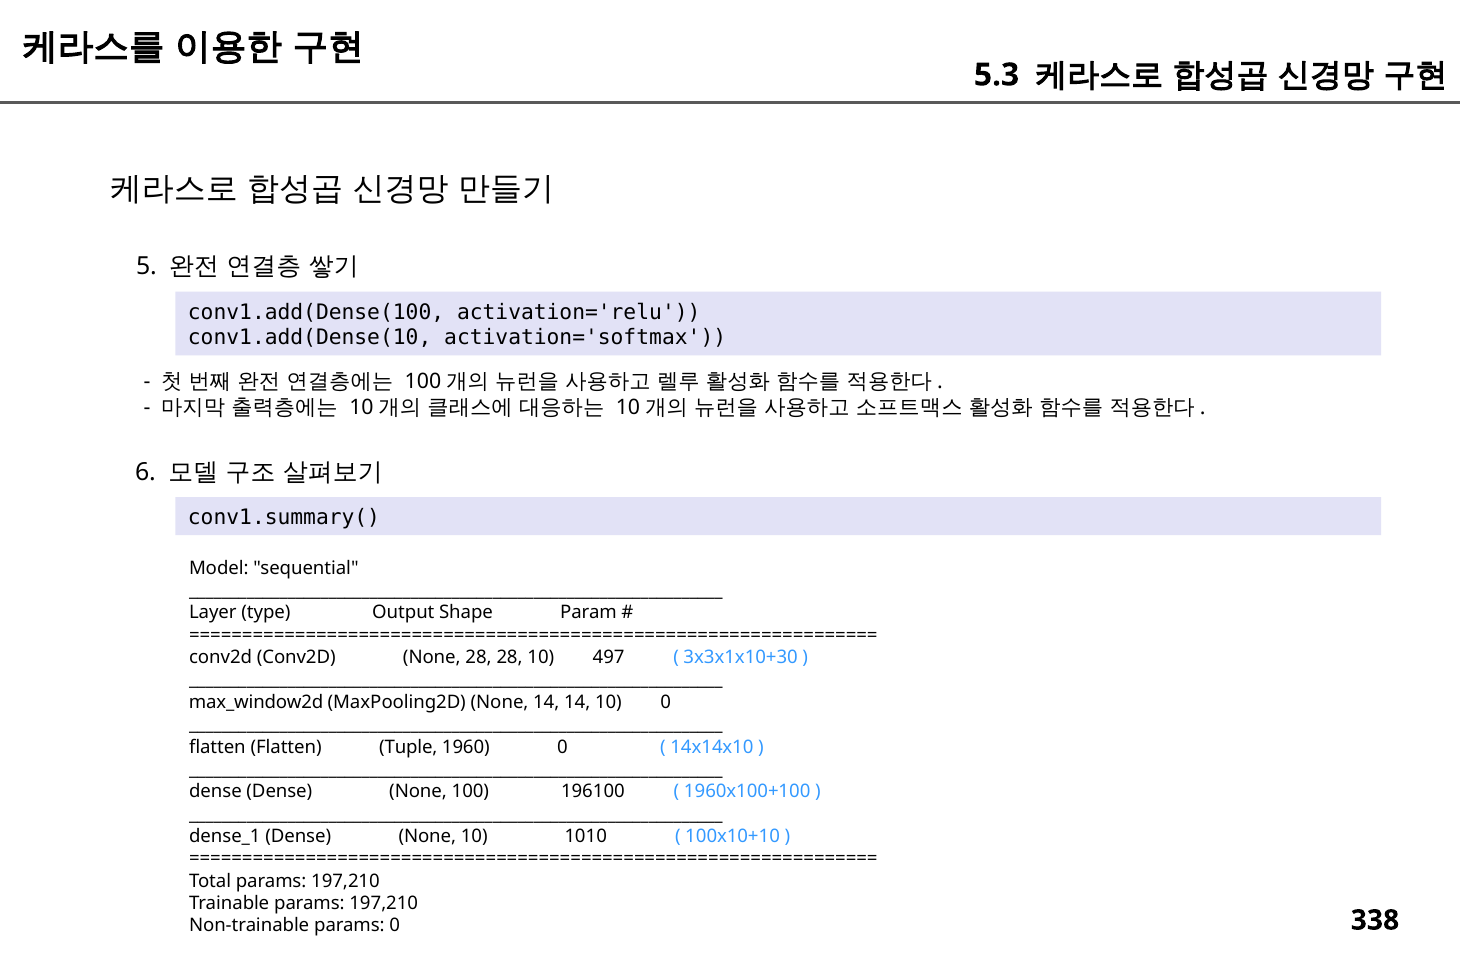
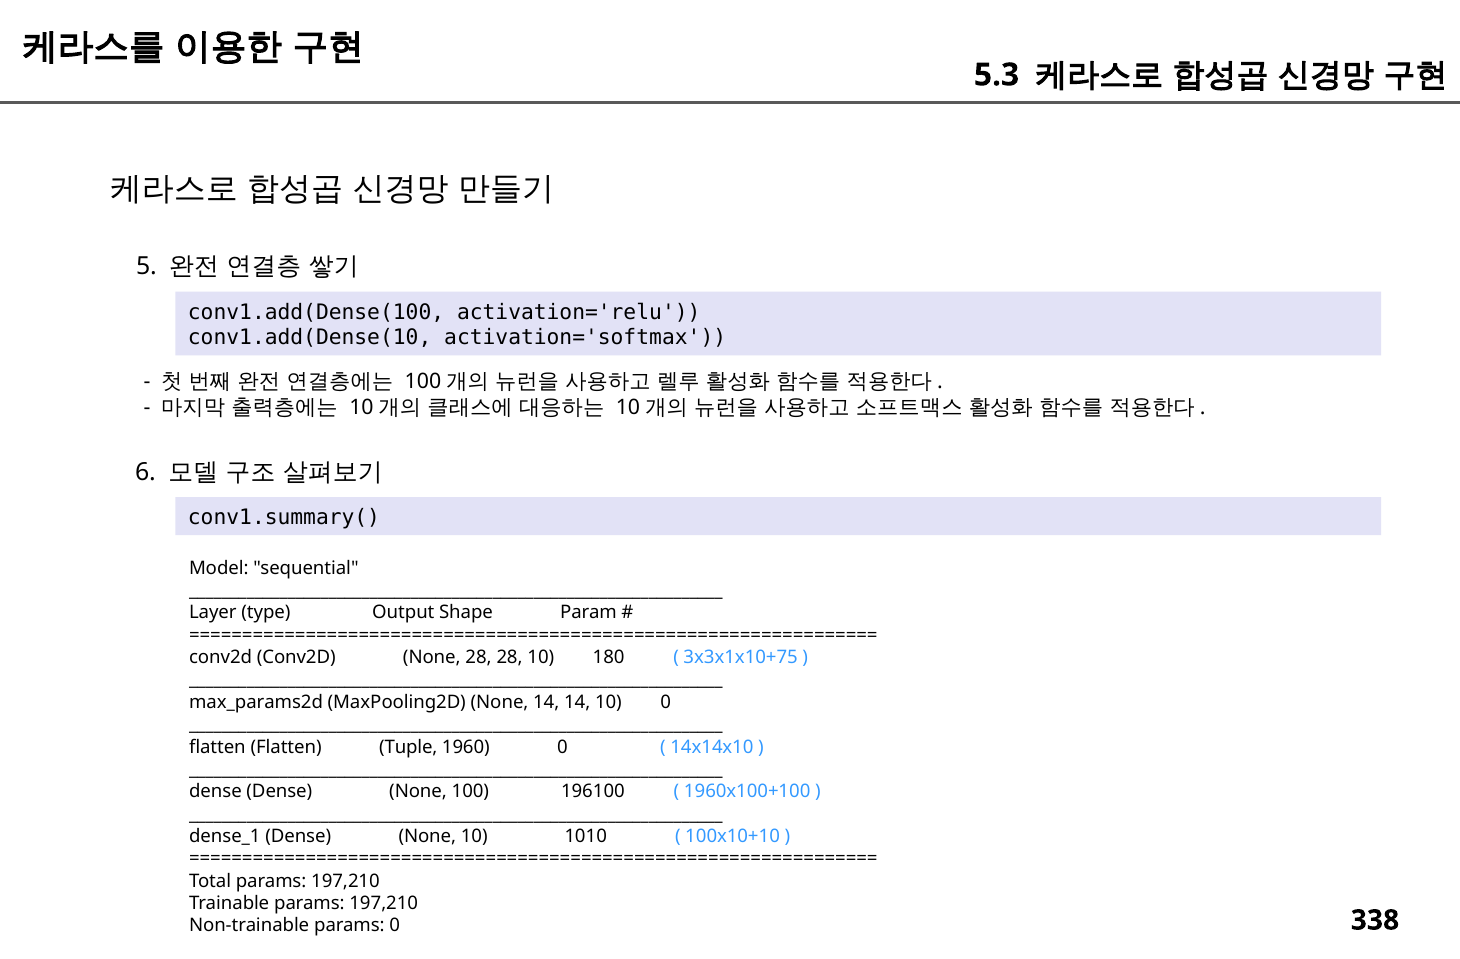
497: 497 -> 180 (609, 657)
3x3x1x10+30: 3x3x1x10+30 -> 3x3x1x10+75 (741, 657)
max_window2d: max_window2d -> max_params2d (256, 702)
